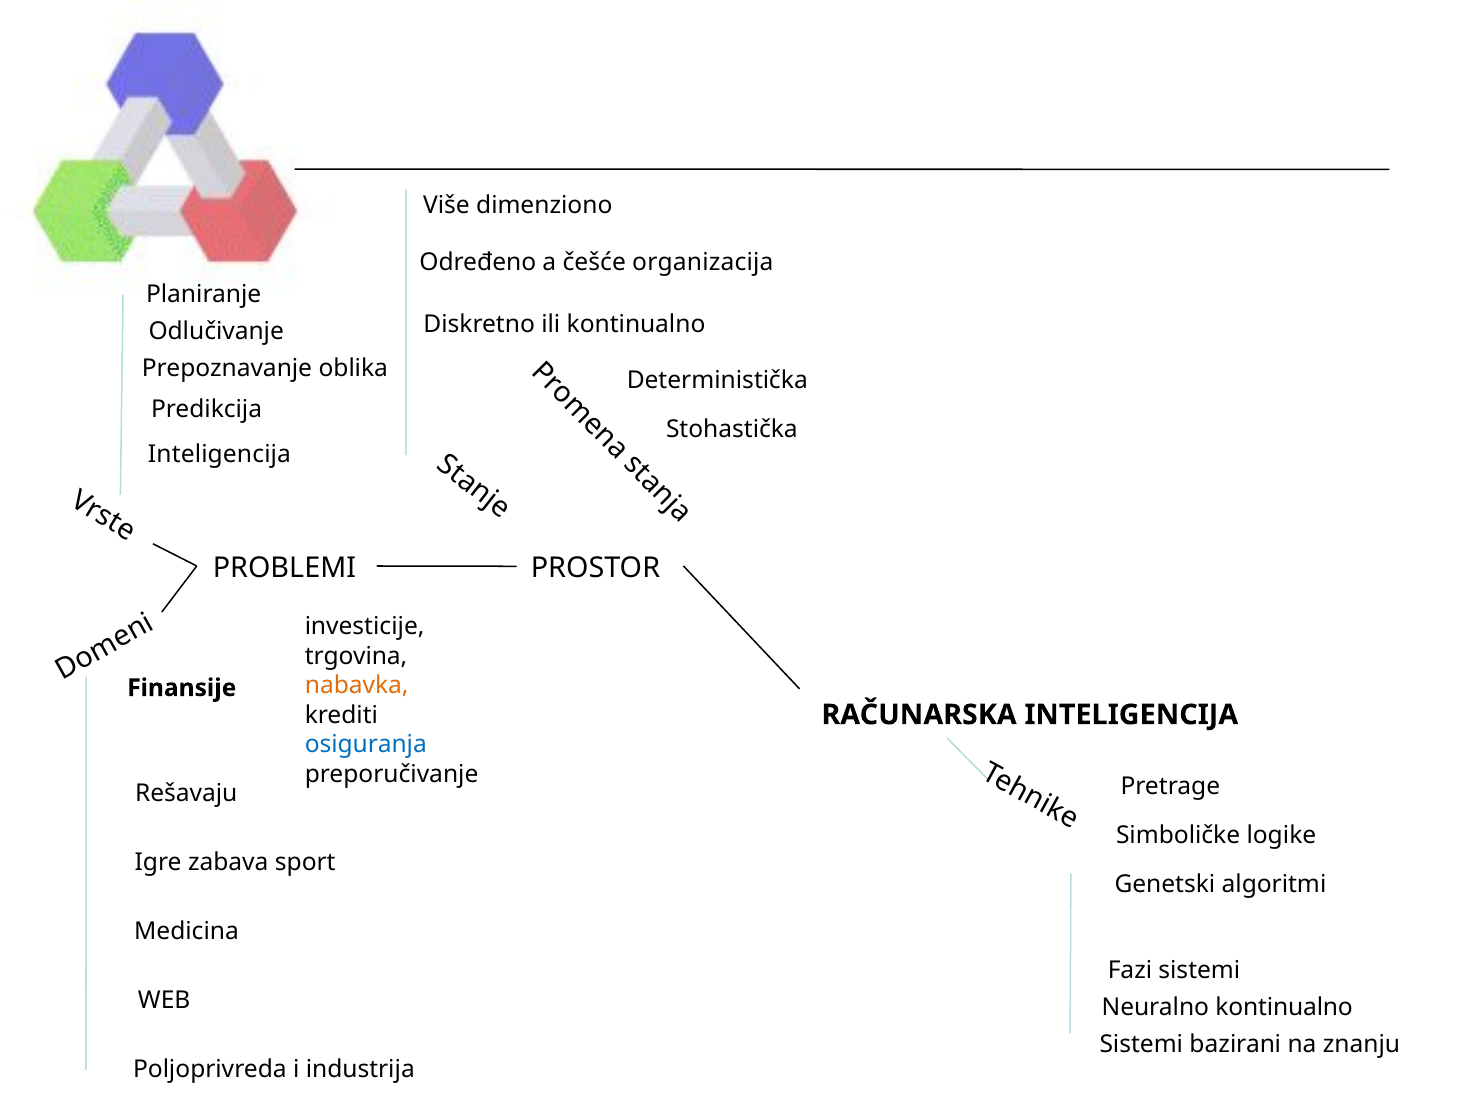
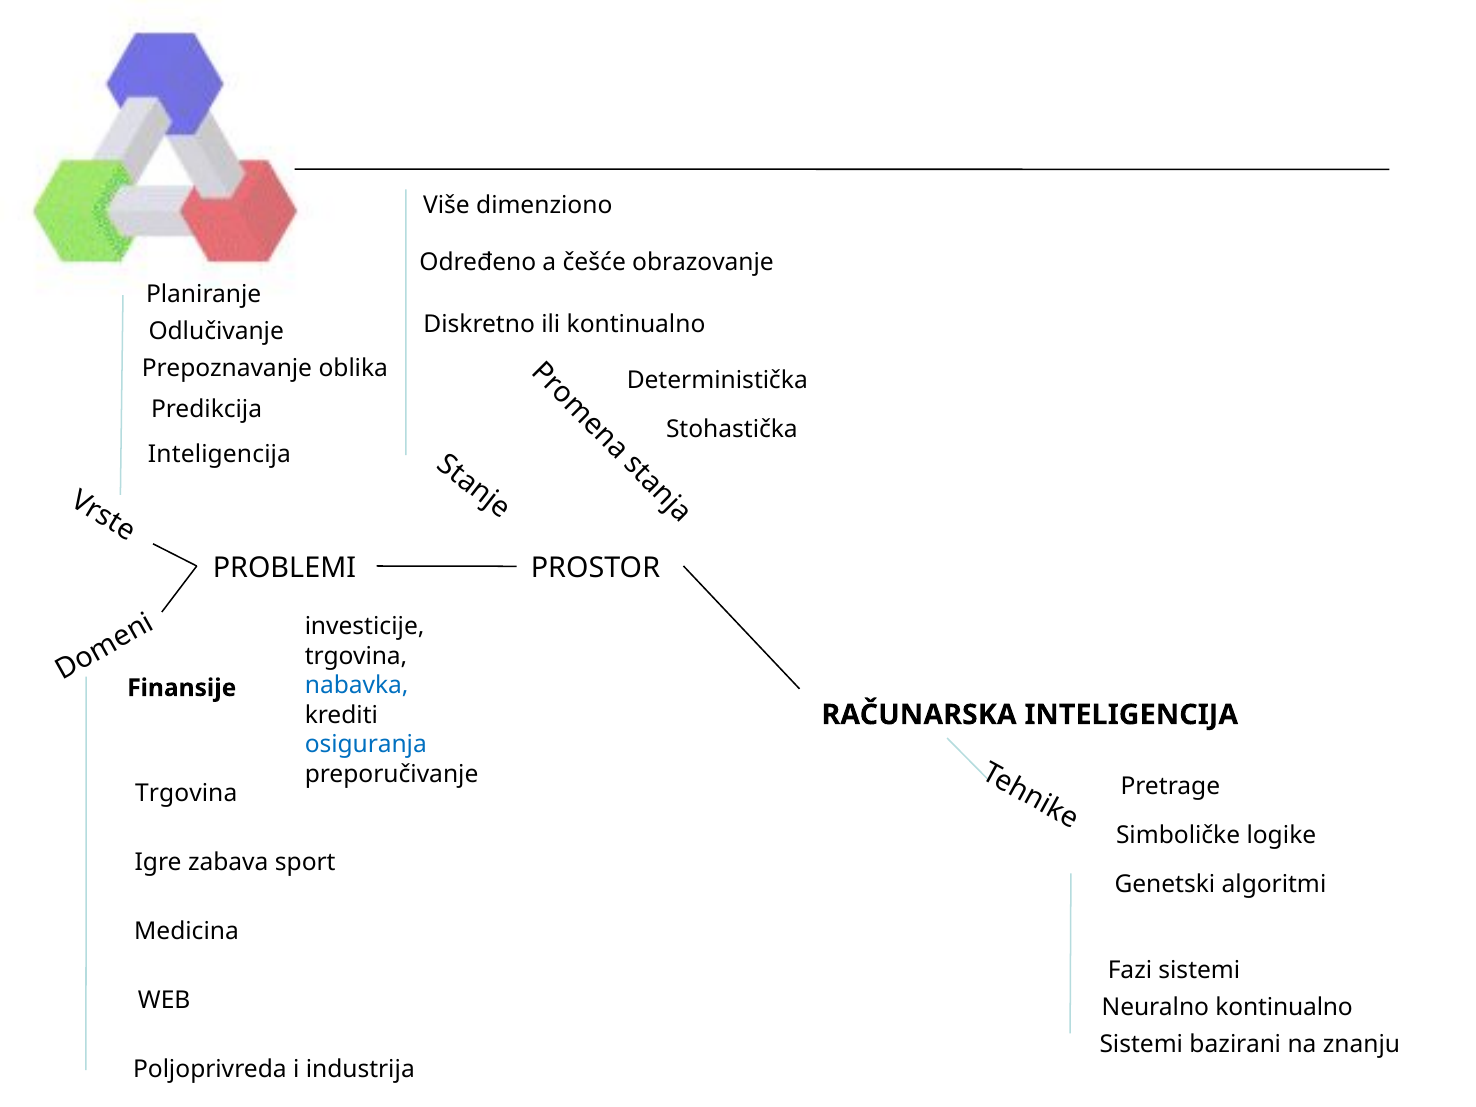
organizacija: organizacija -> obrazovanje (703, 262)
nabavka colour: orange -> blue (357, 685)
Rešavaju: Rešavaju -> Trgovina (186, 794)
